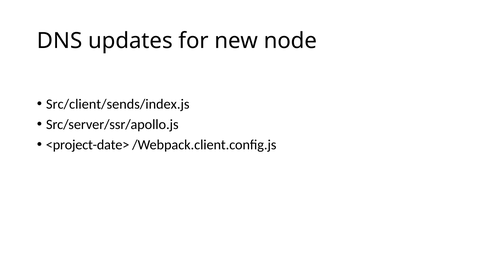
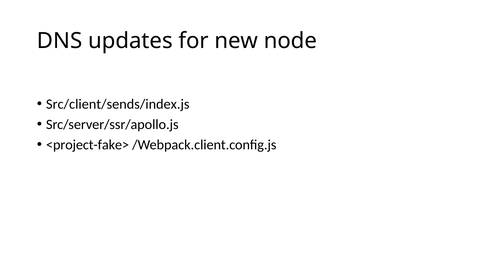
<project-date>: <project-date> -> <project-fake> (88, 145)
